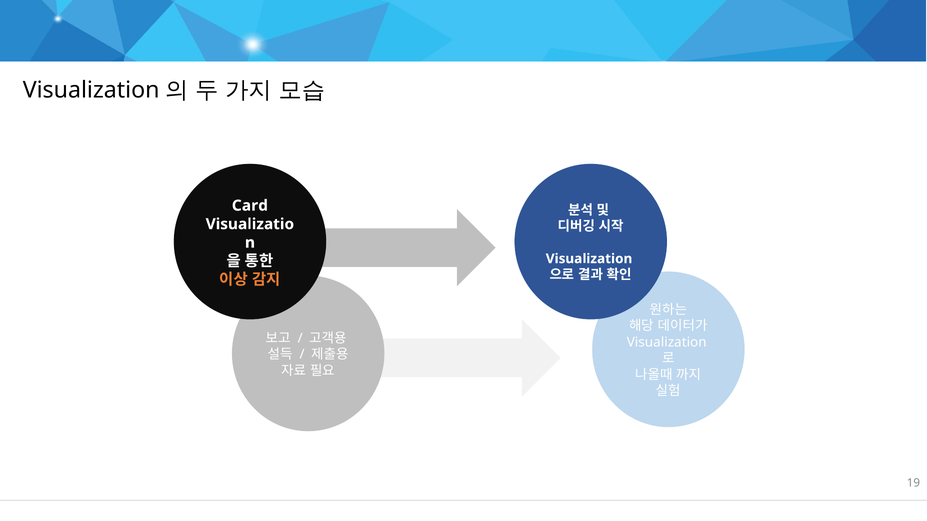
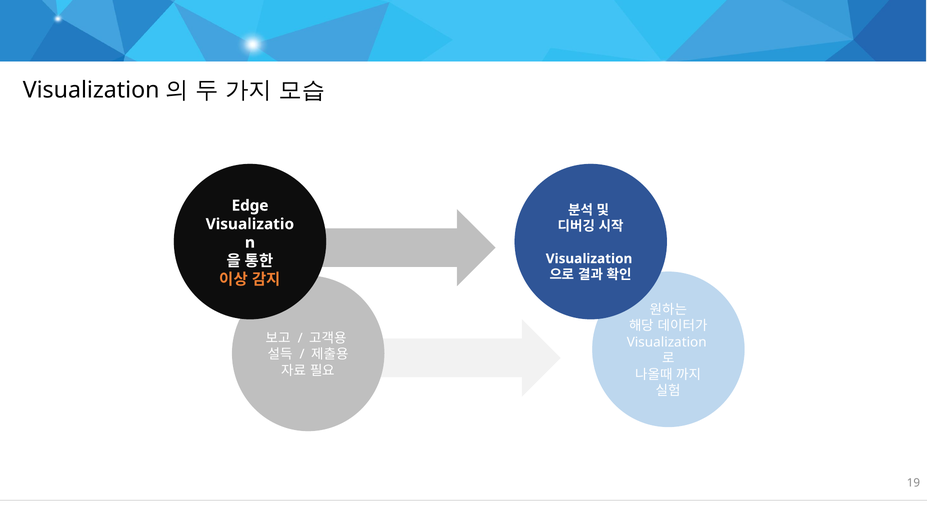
Card: Card -> Edge (250, 206)
